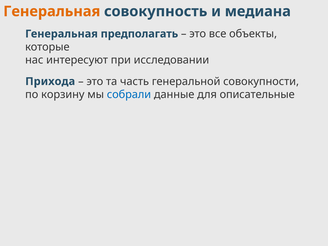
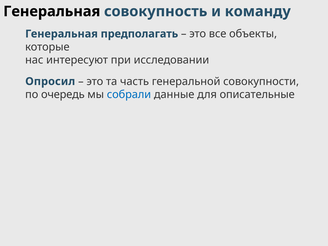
Генеральная colour: orange -> black (52, 11)
медиана: медиана -> команду (258, 11)
Прихода: Прихода -> Опросил (50, 81)
корзину: корзину -> очередь (63, 95)
